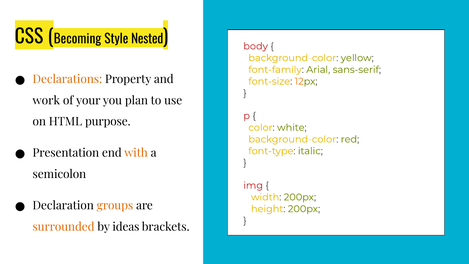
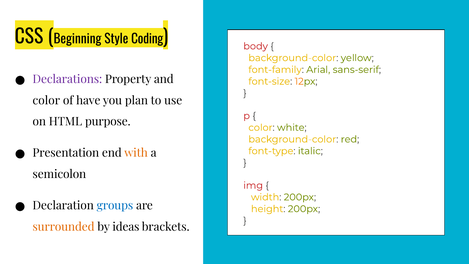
Becoming: Becoming -> Beginning (77, 39)
Nested: Nested -> Coding (147, 39)
Declarations colour: orange -> purple (67, 79)
work: work -> color (46, 100)
your: your -> have (88, 100)
groups colour: orange -> blue (115, 206)
